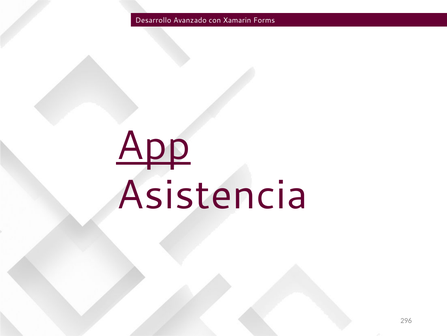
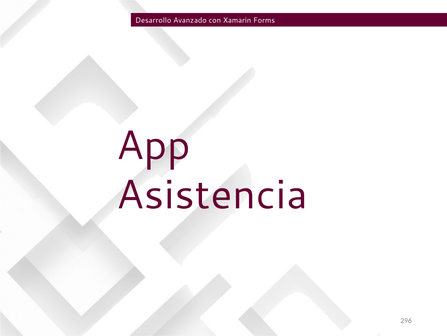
App underline: present -> none (153, 145)
